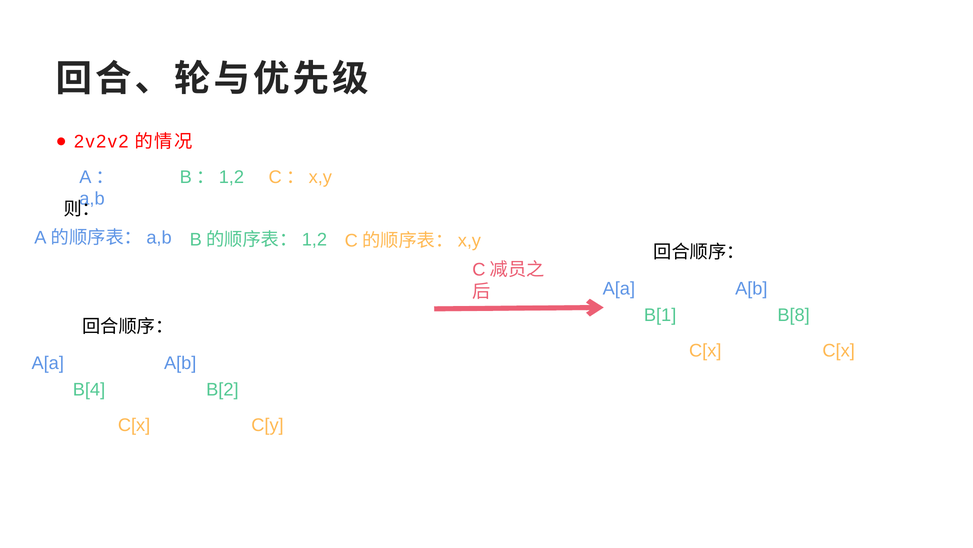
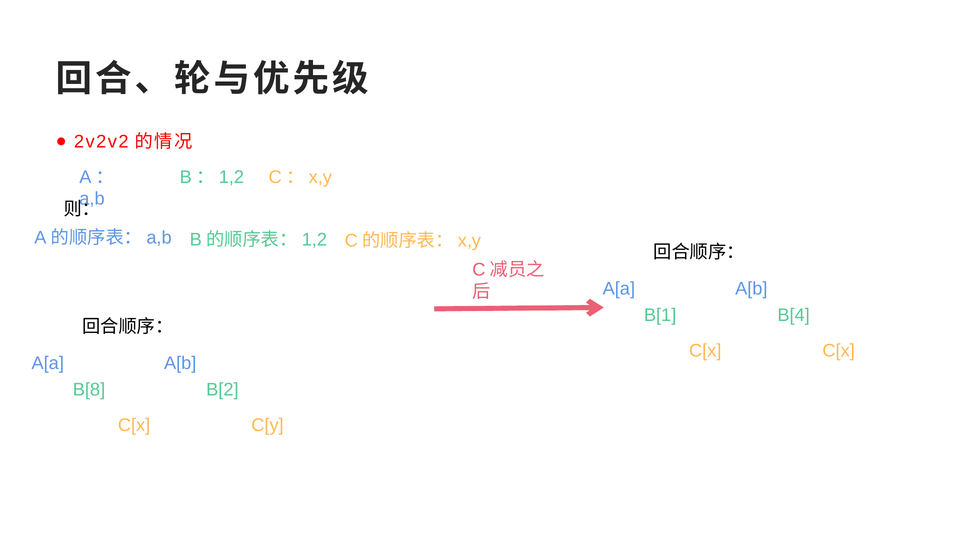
B[8: B[8 -> B[4 (794, 315)
B[4: B[4 -> B[8 (89, 389)
